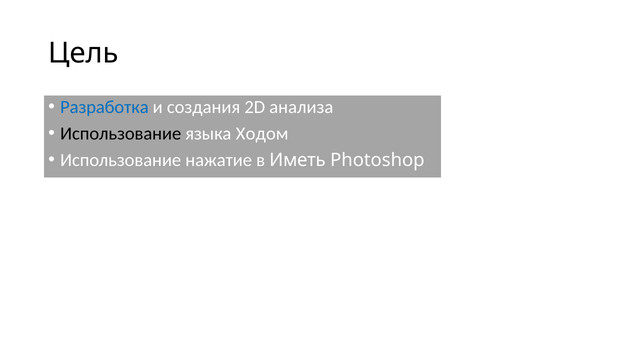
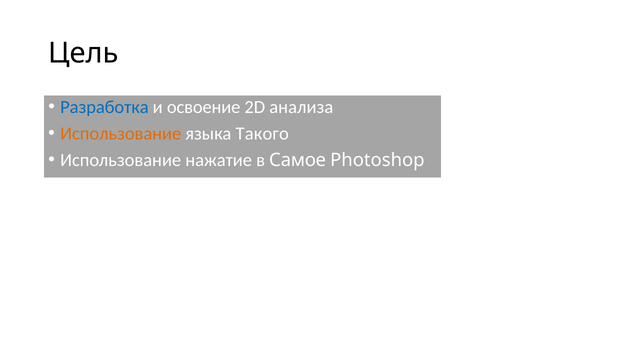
создания: создания -> освоение (204, 107)
Использование colour: black -> orange (121, 134)
Ходом: Ходом -> Такого (262, 134)
Иметь: Иметь -> Самое (297, 160)
